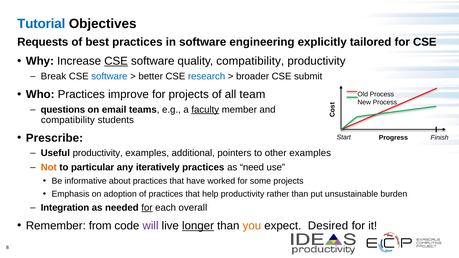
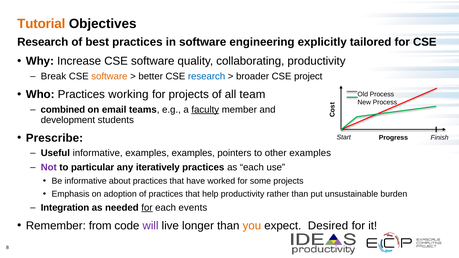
Tutorial colour: blue -> orange (41, 24)
Requests: Requests -> Research (43, 42)
CSE underline: present -> none (116, 61)
quality compatibility: compatibility -> collaborating (250, 61)
software colour: blue -> orange (109, 76)
submit: submit -> project (308, 76)
improve: improve -> working (128, 95)
questions: questions -> combined (63, 110)
compatibility: compatibility -> development (68, 120)
Useful productivity: productivity -> informative (98, 153)
examples additional: additional -> examples (193, 153)
Not colour: orange -> purple (49, 167)
as need: need -> each (252, 167)
overall: overall -> events (193, 208)
longer underline: present -> none (198, 226)
